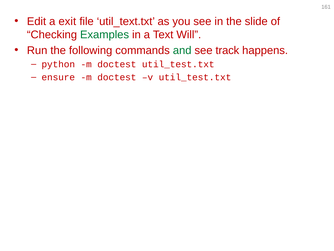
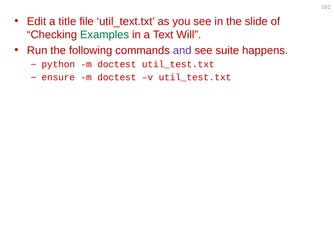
exit: exit -> title (67, 21)
and colour: green -> purple (182, 50)
track: track -> suite (227, 50)
